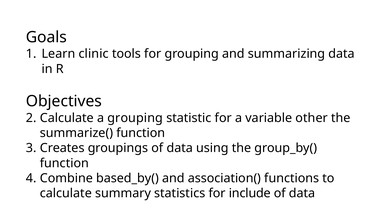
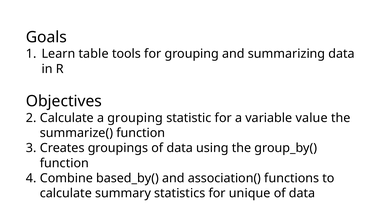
clinic: clinic -> table (94, 54)
other: other -> value (312, 118)
include: include -> unique (250, 193)
